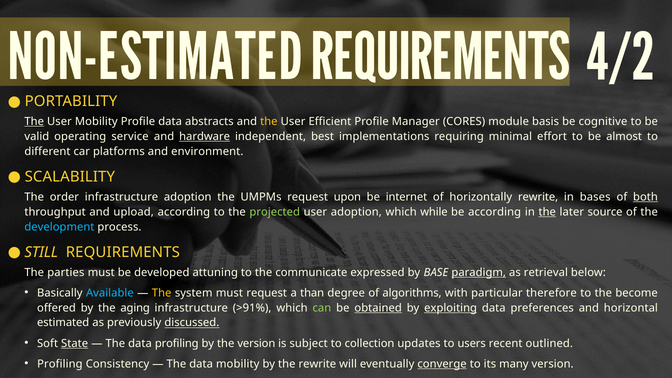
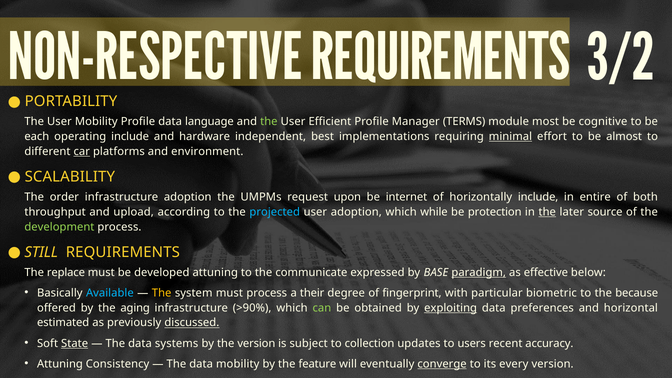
NON-ESTIMATED: NON-ESTIMATED -> NON-RESPECTIVE (156, 58)
4/2: 4/2 -> 3/2 (621, 58)
The underline: present -> none (34, 122)
abstracts: abstracts -> language (209, 122)
the colour: yellow -> light green (269, 122)
CORES: CORES -> TERMS (464, 122)
basis: basis -> most (546, 122)
valid: valid -> each (37, 136)
operating service: service -> include (130, 136)
hardware underline: present -> none (205, 136)
minimal underline: none -> present (510, 136)
car underline: none -> present (82, 151)
horizontally rewrite: rewrite -> include (538, 197)
bases: bases -> entire (595, 197)
both underline: present -> none (645, 197)
projected colour: light green -> light blue (275, 212)
be according: according -> protection (495, 212)
development colour: light blue -> light green (59, 227)
parties: parties -> replace (66, 272)
retrieval: retrieval -> effective (546, 272)
must request: request -> process (267, 293)
than: than -> their (312, 293)
algorithms: algorithms -> fingerprint (412, 293)
therefore: therefore -> biometric (551, 293)
become: become -> because (637, 293)
>91%: >91% -> >90% (252, 308)
obtained underline: present -> none (378, 308)
data profiling: profiling -> systems (177, 343)
outlined: outlined -> accuracy (549, 343)
Profiling: Profiling -> Attuning (60, 364)
the rewrite: rewrite -> feature (317, 364)
many: many -> every (514, 364)
